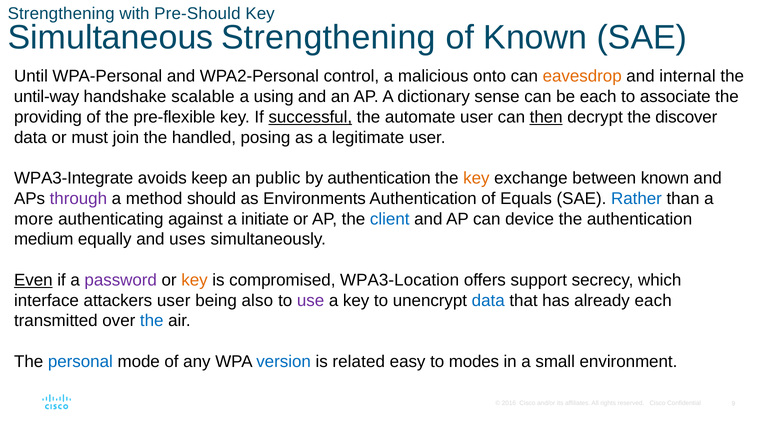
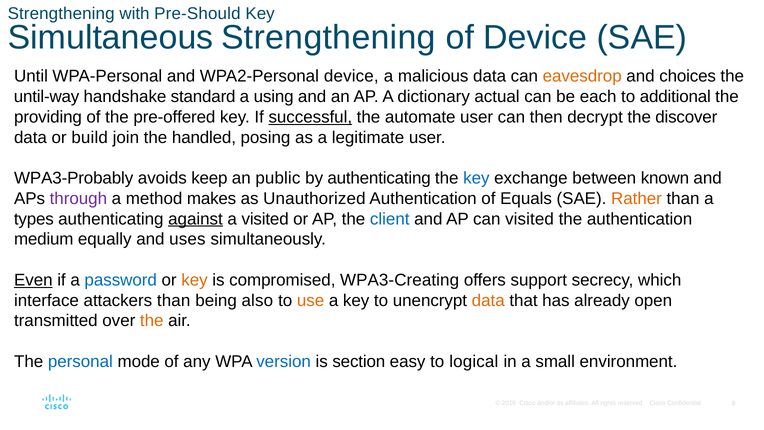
of Known: Known -> Device (535, 37)
WPA2-Personal control: control -> device (351, 76)
malicious onto: onto -> data (490, 76)
internal: internal -> choices (688, 76)
scalable: scalable -> standard (203, 97)
sense: sense -> actual (497, 97)
associate: associate -> additional (675, 97)
pre-flexible: pre-flexible -> pre-offered (174, 117)
then underline: present -> none (546, 117)
must: must -> build (90, 137)
WPA3-Integrate: WPA3-Integrate -> WPA3-Probably (74, 178)
by authentication: authentication -> authenticating (379, 178)
key colour: orange -> blue (476, 178)
should: should -> makes (212, 198)
Environments: Environments -> Unauthorized (314, 198)
Rather colour: blue -> orange (636, 198)
more: more -> types (34, 219)
against underline: none -> present (195, 219)
a initiate: initiate -> visited (265, 219)
can device: device -> visited (529, 219)
password colour: purple -> blue (121, 280)
WPA3-Location: WPA3-Location -> WPA3-Creating (400, 280)
attackers user: user -> than (174, 300)
use colour: purple -> orange (311, 300)
data colour: blue -> orange (488, 300)
already each: each -> open (653, 300)
the colour: blue -> orange (152, 321)
related: related -> section (359, 361)
modes: modes -> logical (474, 361)
